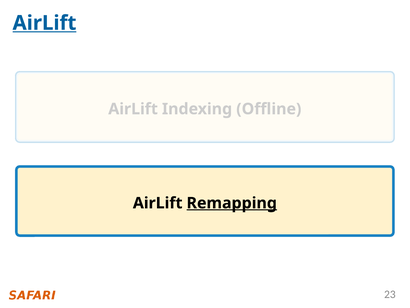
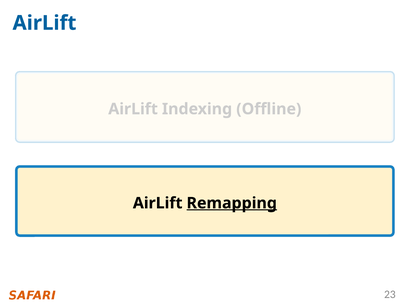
AirLift underline: present -> none (44, 23)
